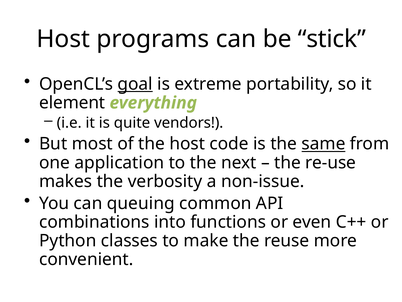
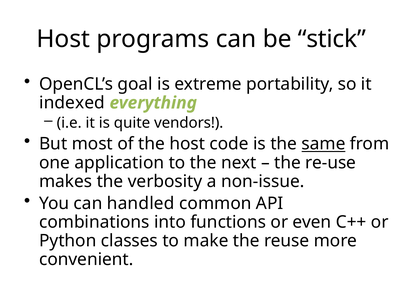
goal underline: present -> none (135, 84)
element: element -> indexed (72, 103)
queuing: queuing -> handled (141, 203)
